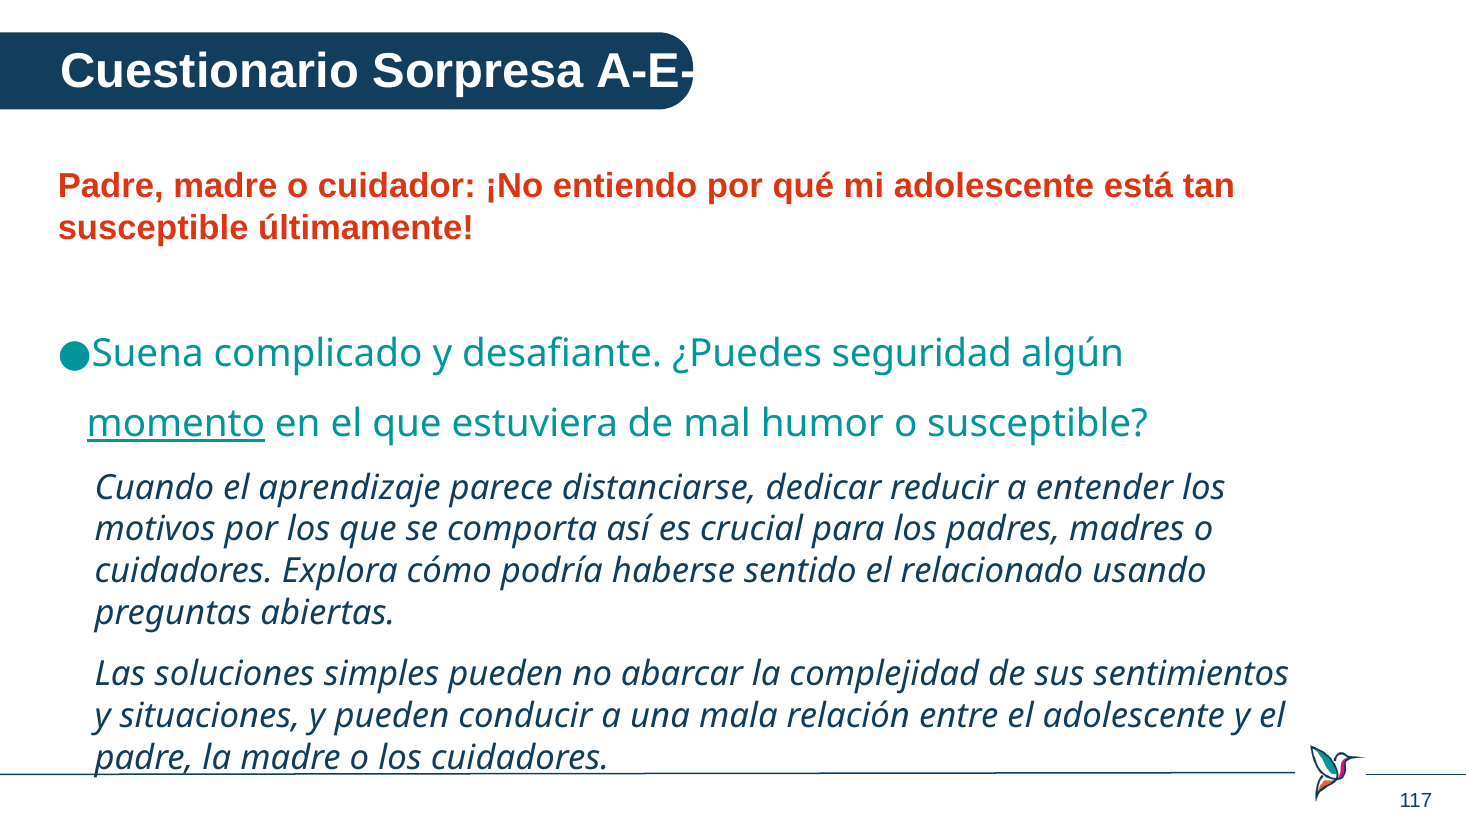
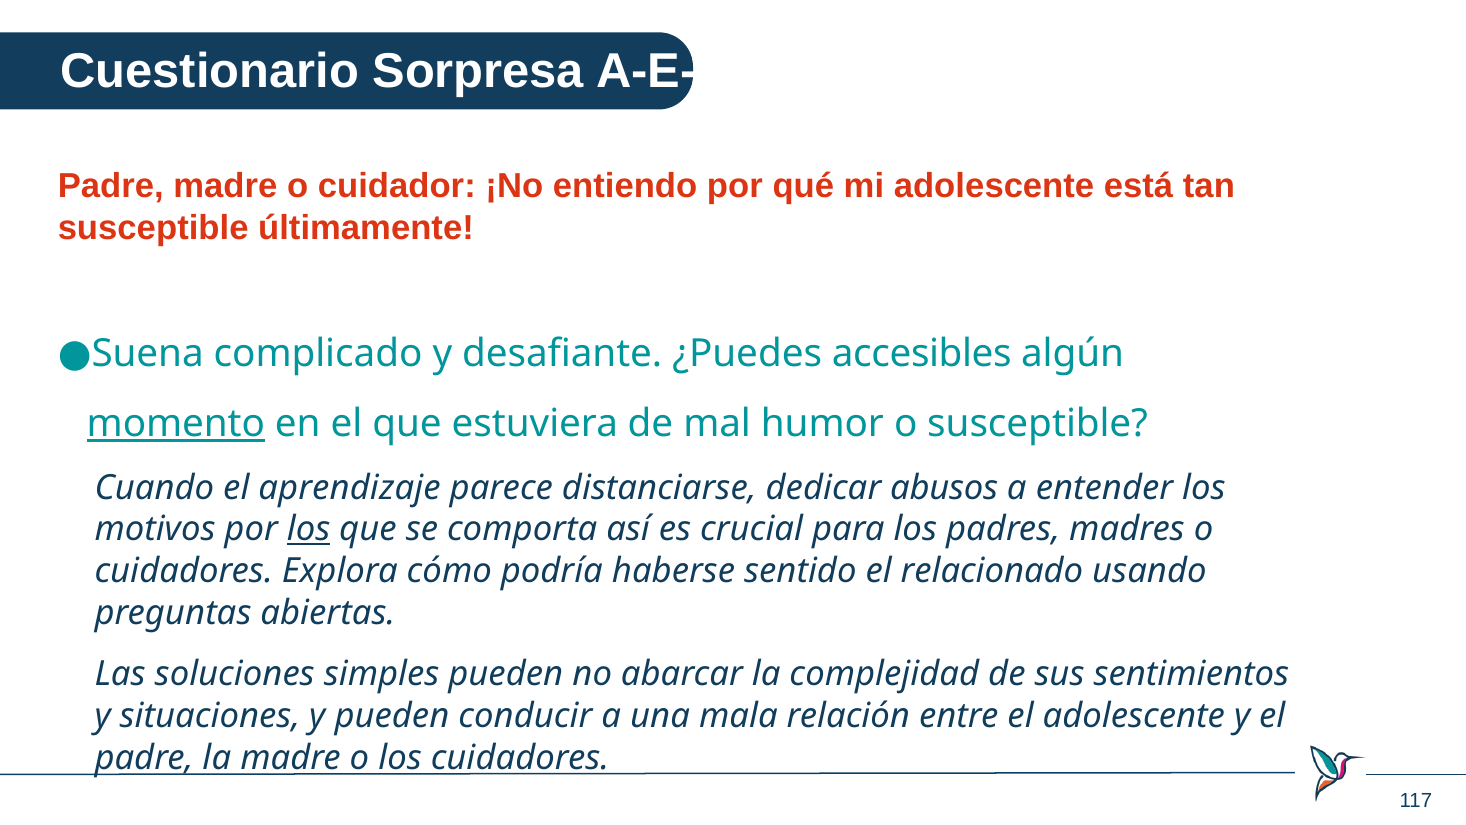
seguridad: seguridad -> accesibles (922, 354)
reducir: reducir -> abusos (944, 488)
los underline: none -> present (309, 529)
